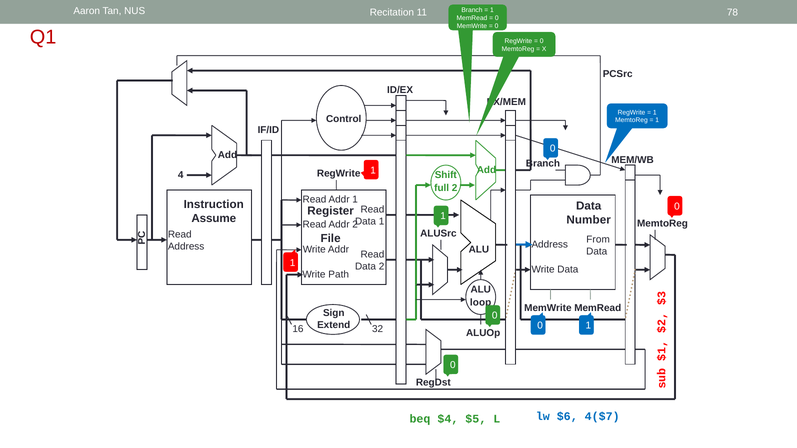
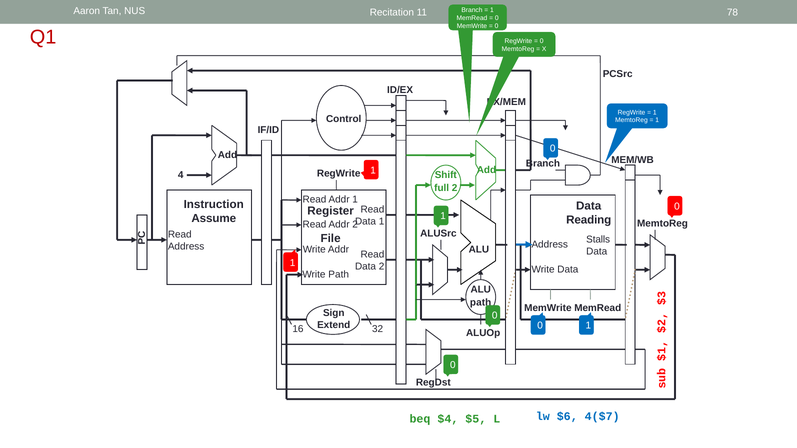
Number: Number -> Reading (589, 220)
From: From -> Stalls (598, 240)
loop: loop -> path (481, 303)
